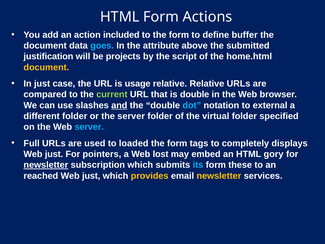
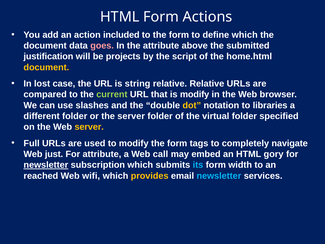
define buffer: buffer -> which (245, 35)
goes colour: light blue -> pink (102, 46)
In just: just -> lost (42, 84)
usage: usage -> string (138, 84)
is double: double -> modify (195, 94)
and underline: present -> none (119, 105)
dot colour: light blue -> yellow (192, 105)
external: external -> libraries (270, 105)
server colour: light blue -> yellow (89, 127)
to loaded: loaded -> modify (134, 143)
displays: displays -> navigate (290, 143)
For pointers: pointers -> attribute (102, 154)
lost: lost -> call (161, 154)
these: these -> width (240, 165)
just: just -> wifi (91, 176)
newsletter colour: yellow -> light blue (219, 176)
